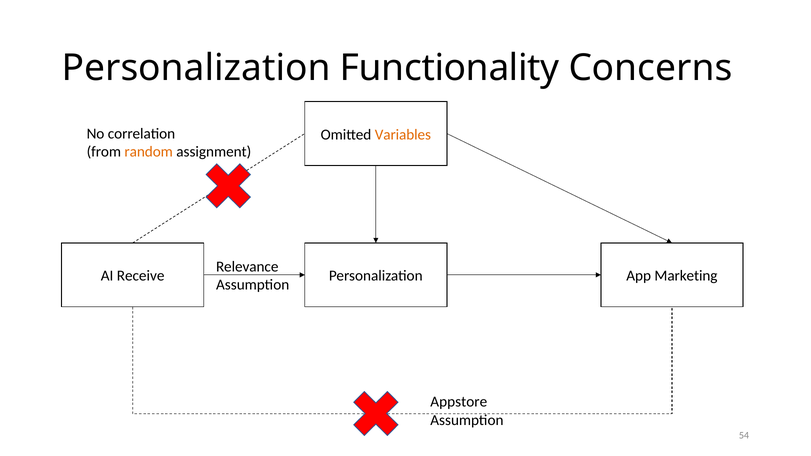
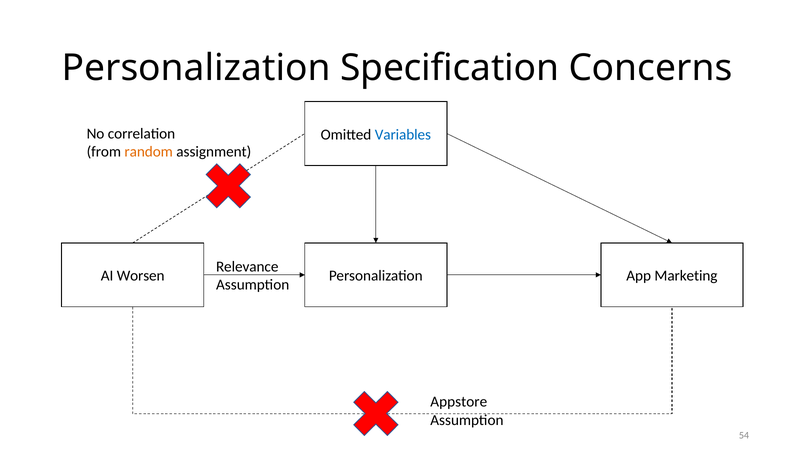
Functionality: Functionality -> Specification (450, 68)
Variables colour: orange -> blue (403, 135)
Receive: Receive -> Worsen (141, 276)
